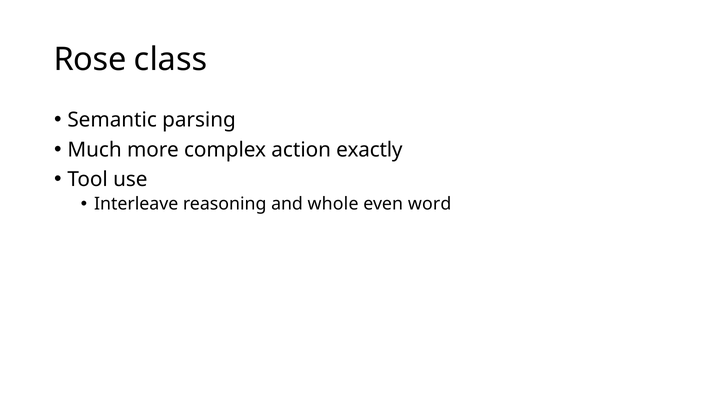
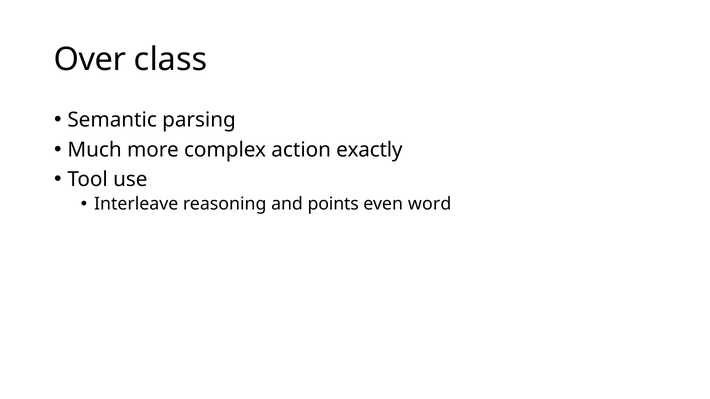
Rose: Rose -> Over (90, 60)
whole: whole -> points (333, 204)
